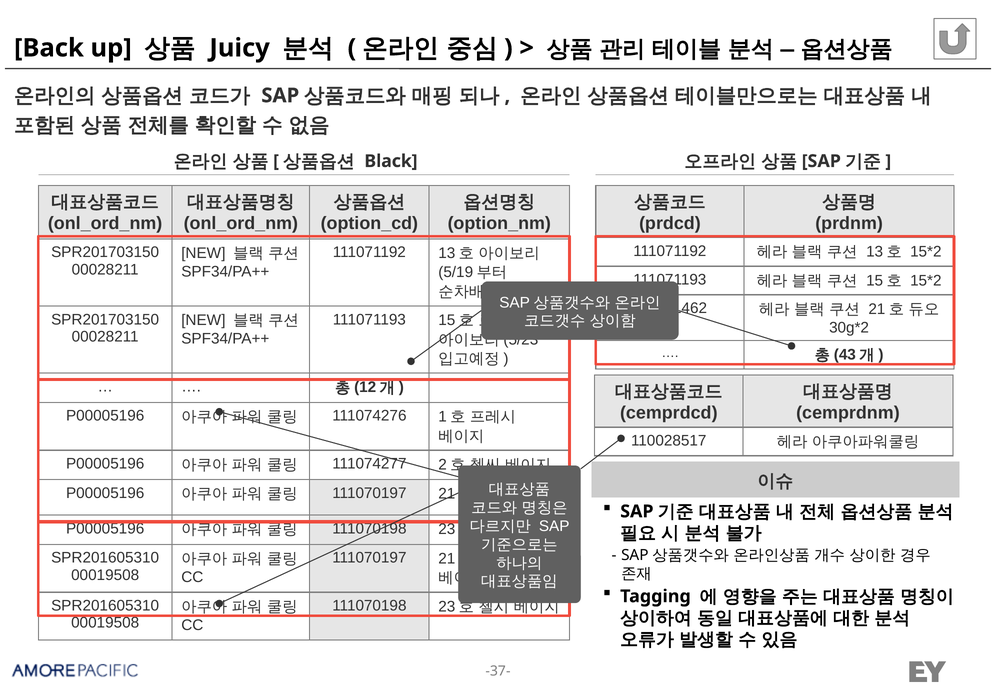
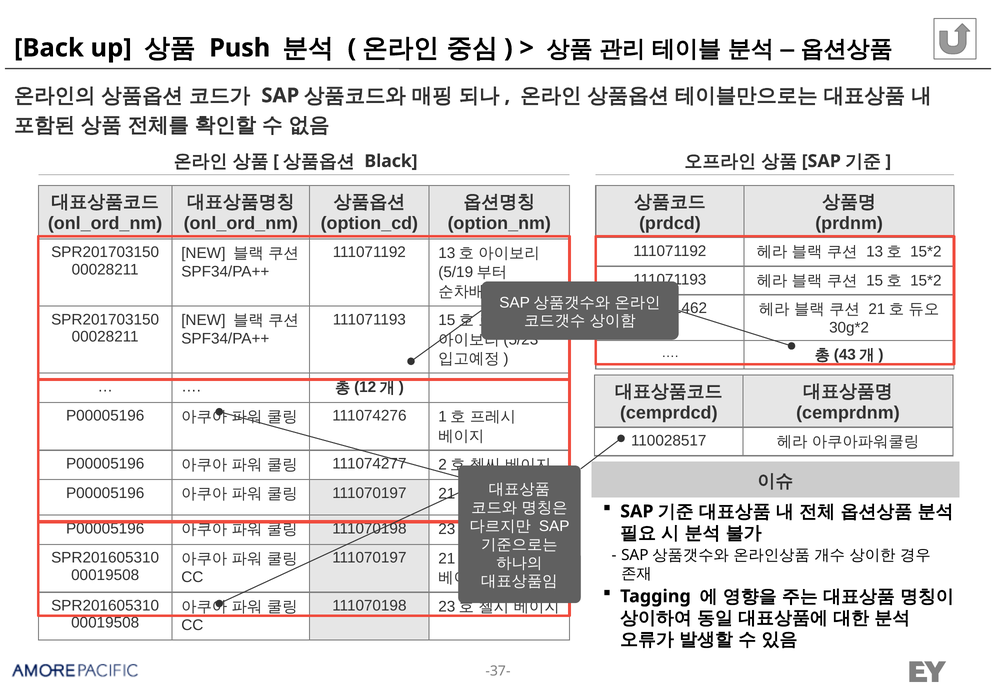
Juicy: Juicy -> Push (240, 48)
